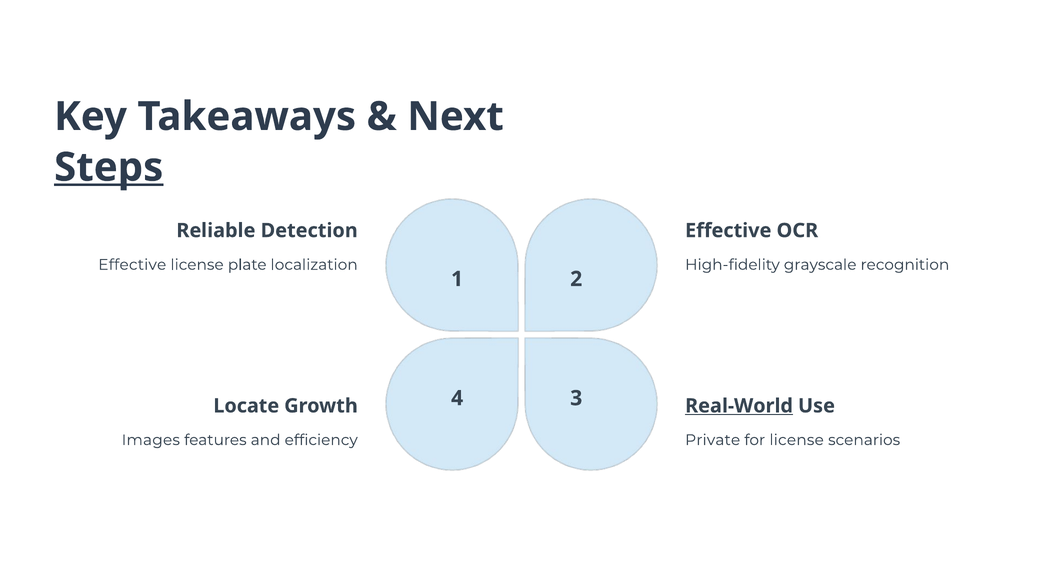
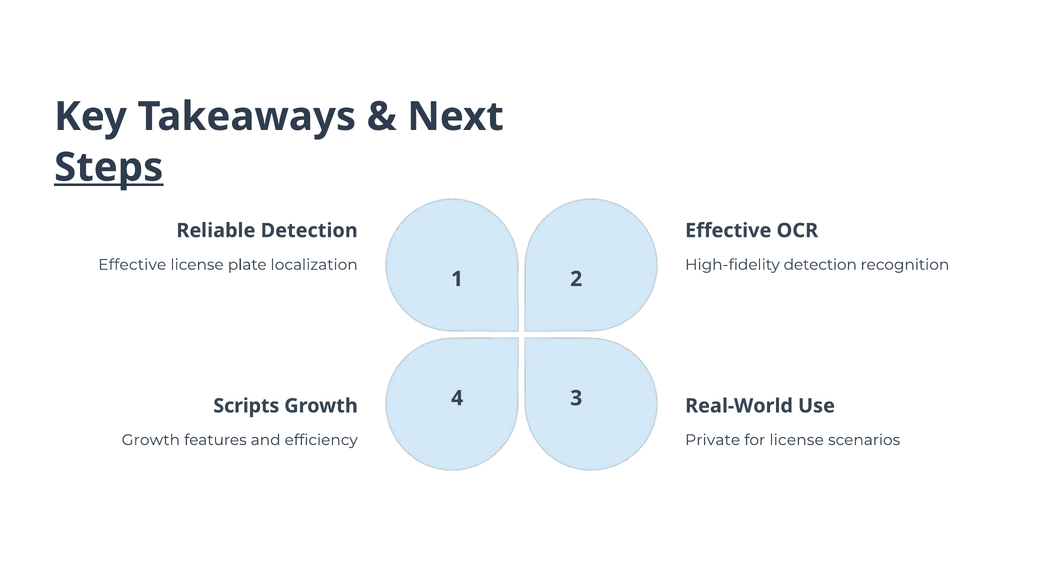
High-fidelity grayscale: grayscale -> detection (820, 265)
Locate: Locate -> Scripts (246, 406)
Real-World underline: present -> none (739, 406)
Images: Images -> Growth (151, 440)
